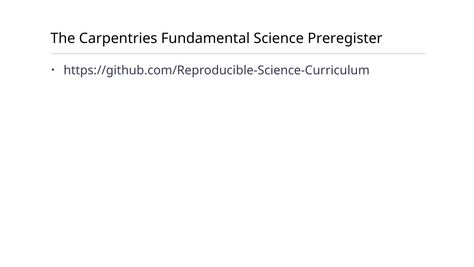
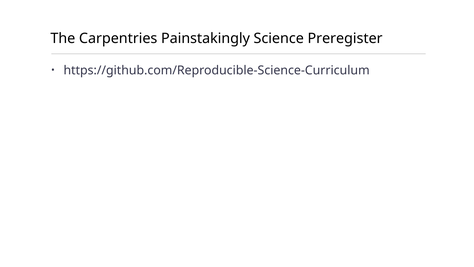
Fundamental: Fundamental -> Painstakingly (205, 38)
